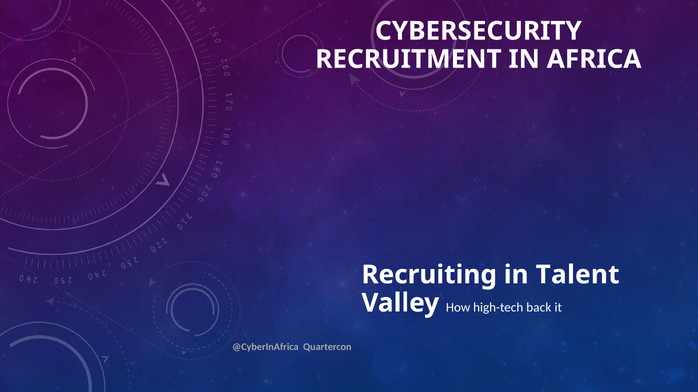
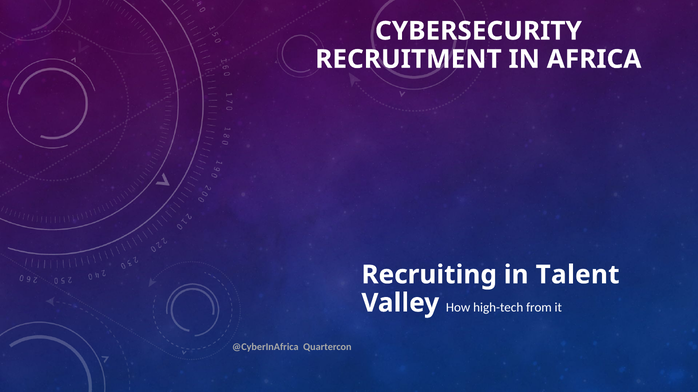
back: back -> from (539, 308)
